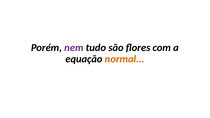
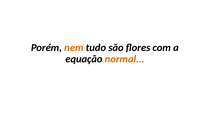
nem colour: purple -> orange (74, 48)
